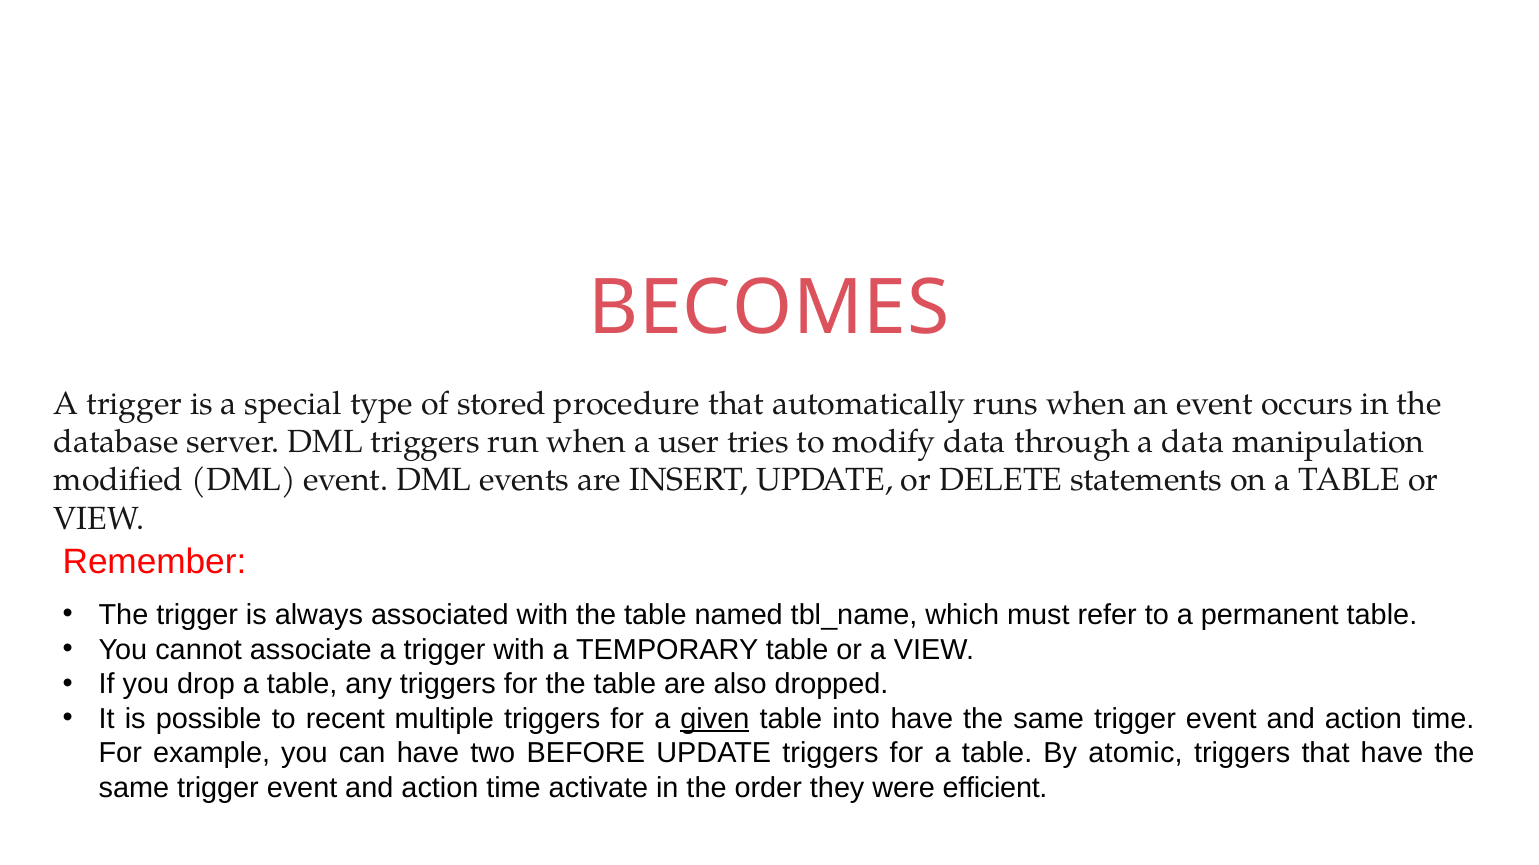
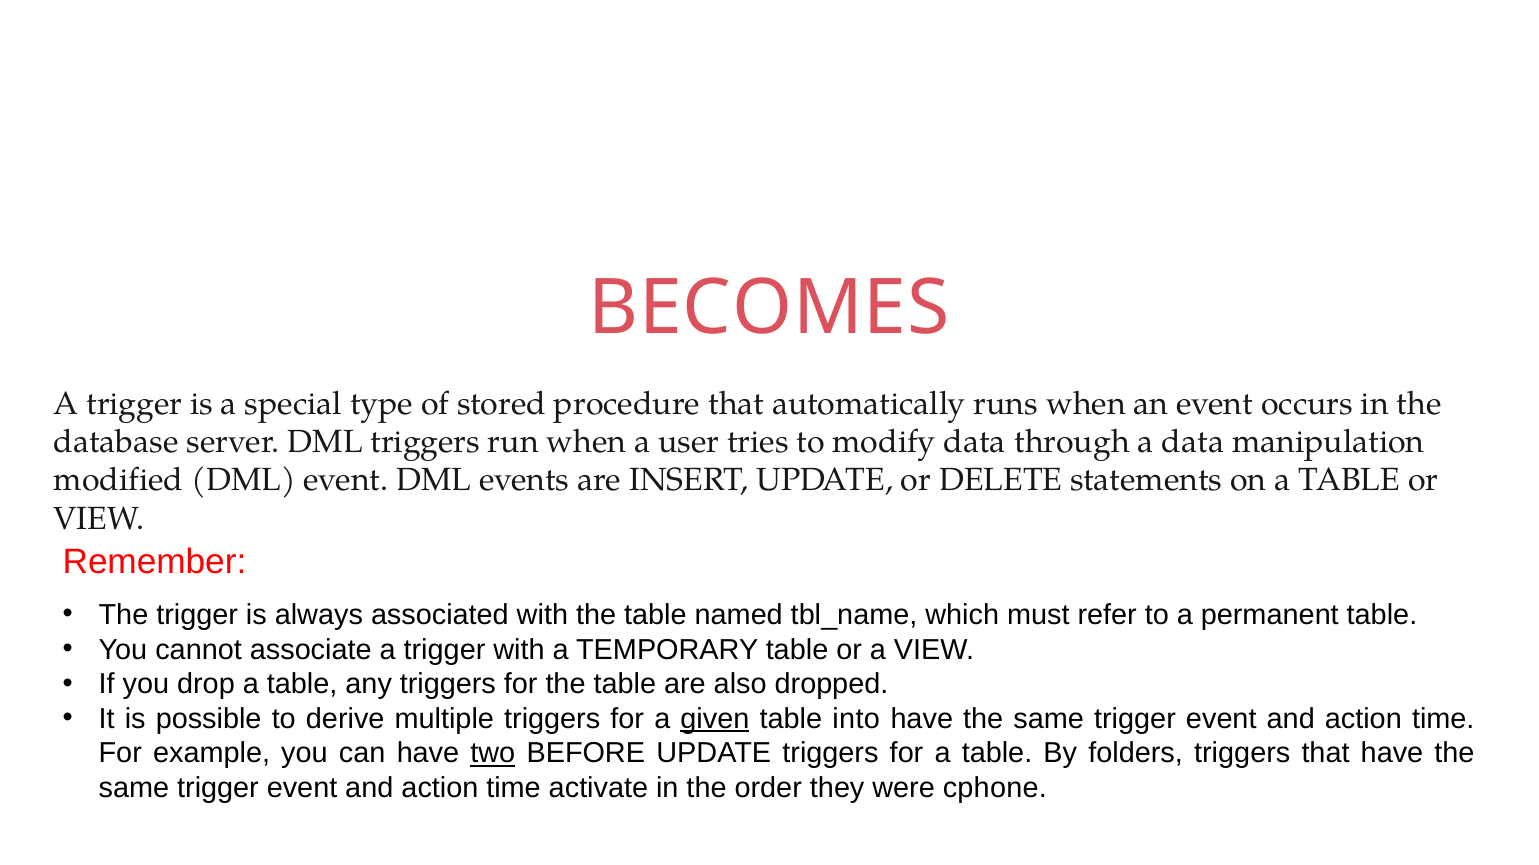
recent: recent -> derive (345, 719)
two underline: none -> present (493, 754)
atomic: atomic -> folders (1136, 754)
efficient: efficient -> cphone (995, 789)
